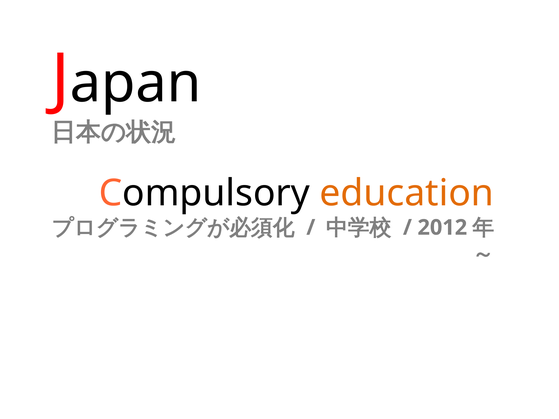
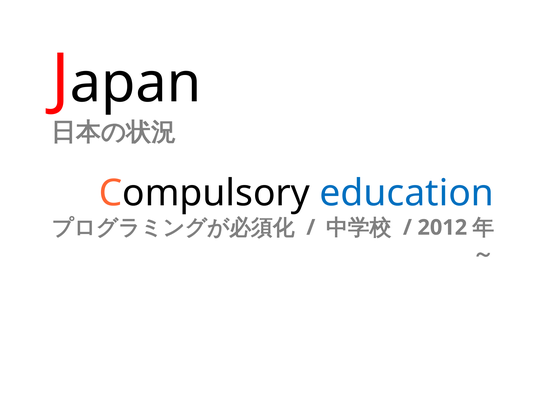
education colour: orange -> blue (407, 193)
